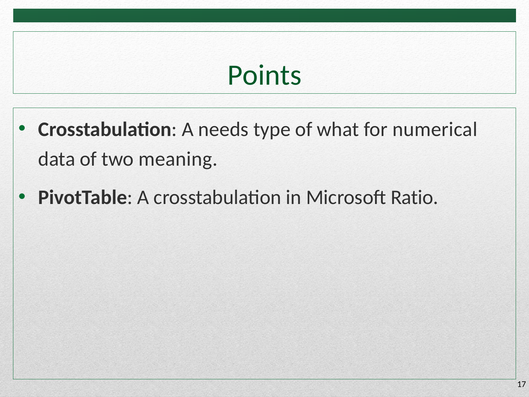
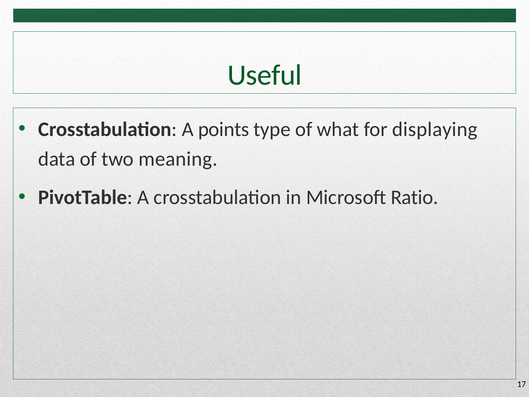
Points: Points -> Useful (265, 75)
needs: needs -> points (224, 129)
numerical: numerical -> displaying (435, 129)
